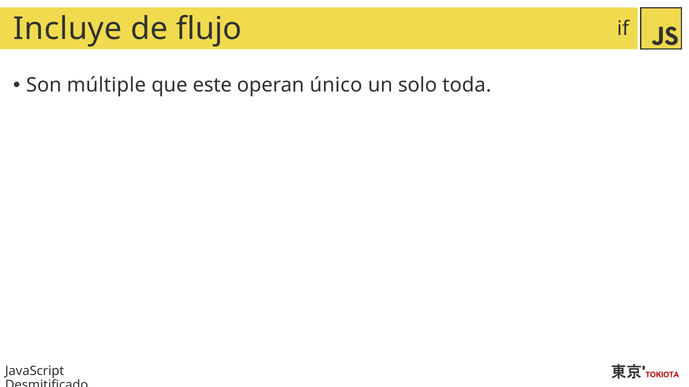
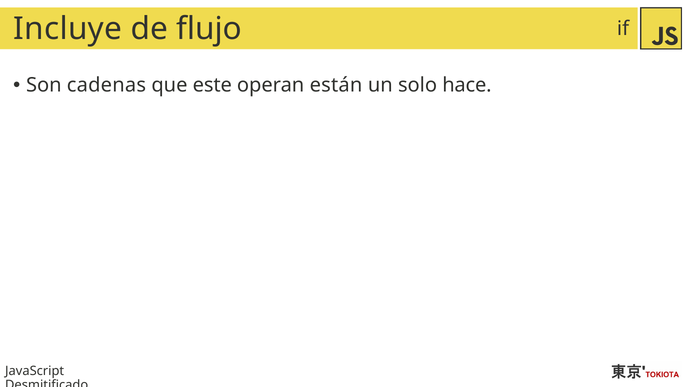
múltiple: múltiple -> cadenas (106, 85)
único: único -> están (336, 85)
toda: toda -> hace (467, 85)
